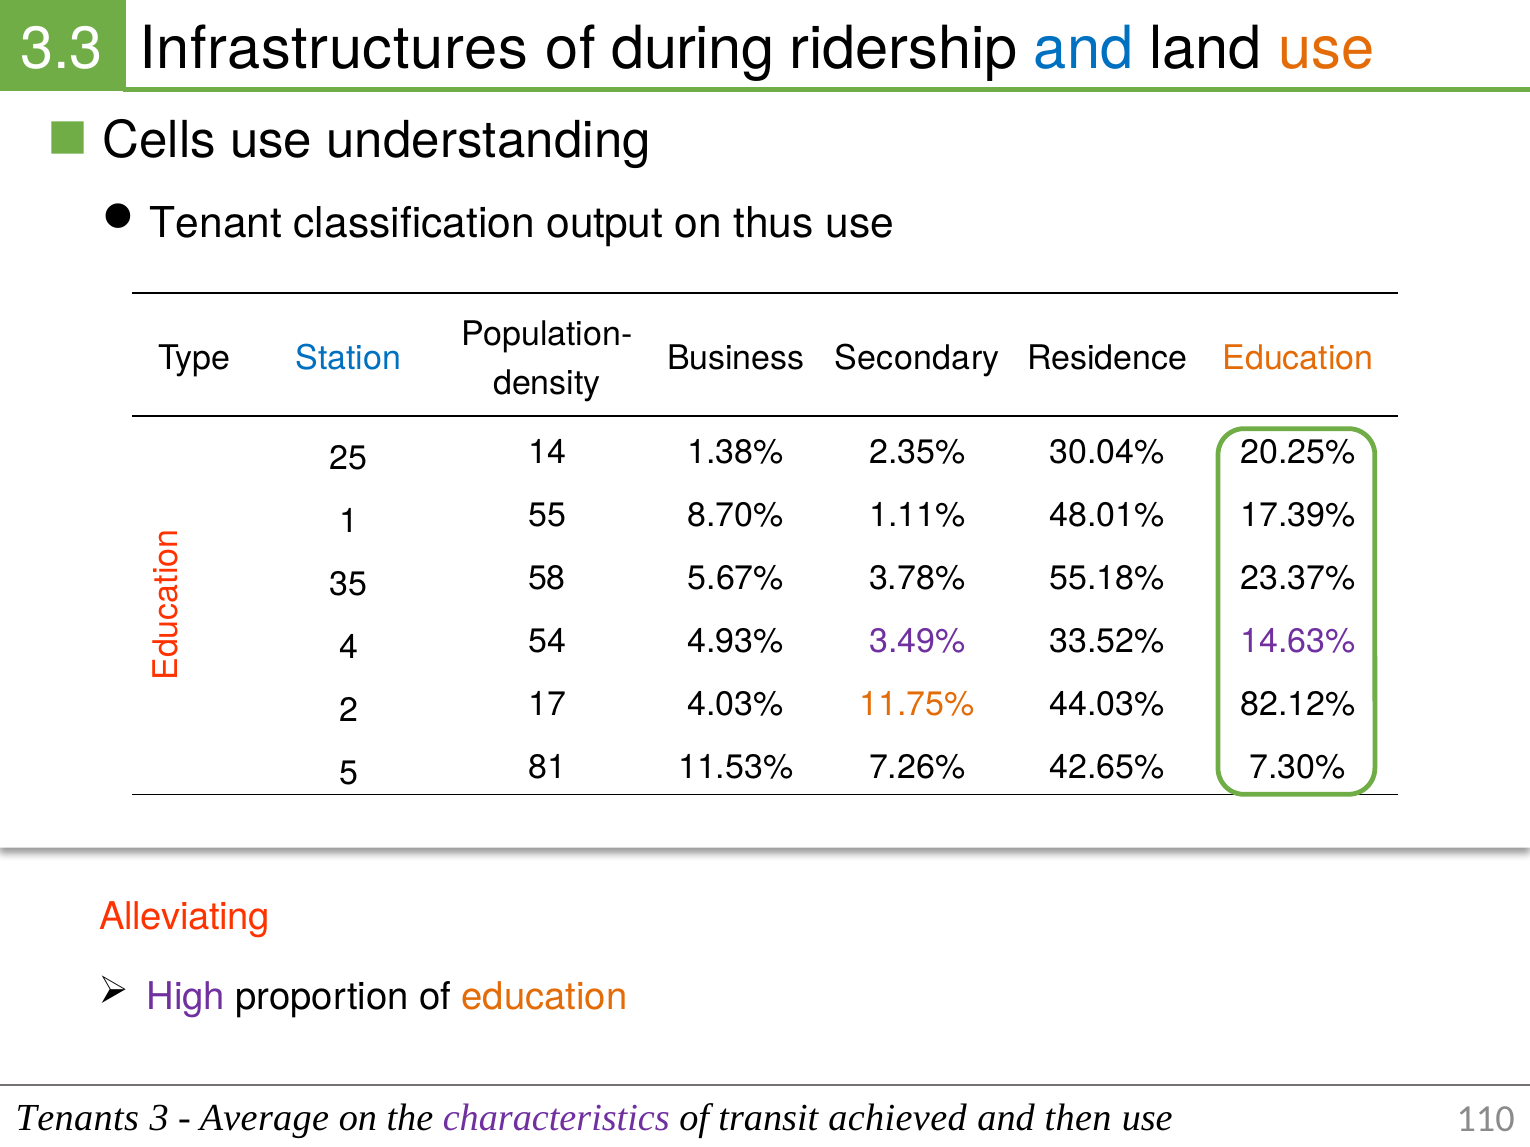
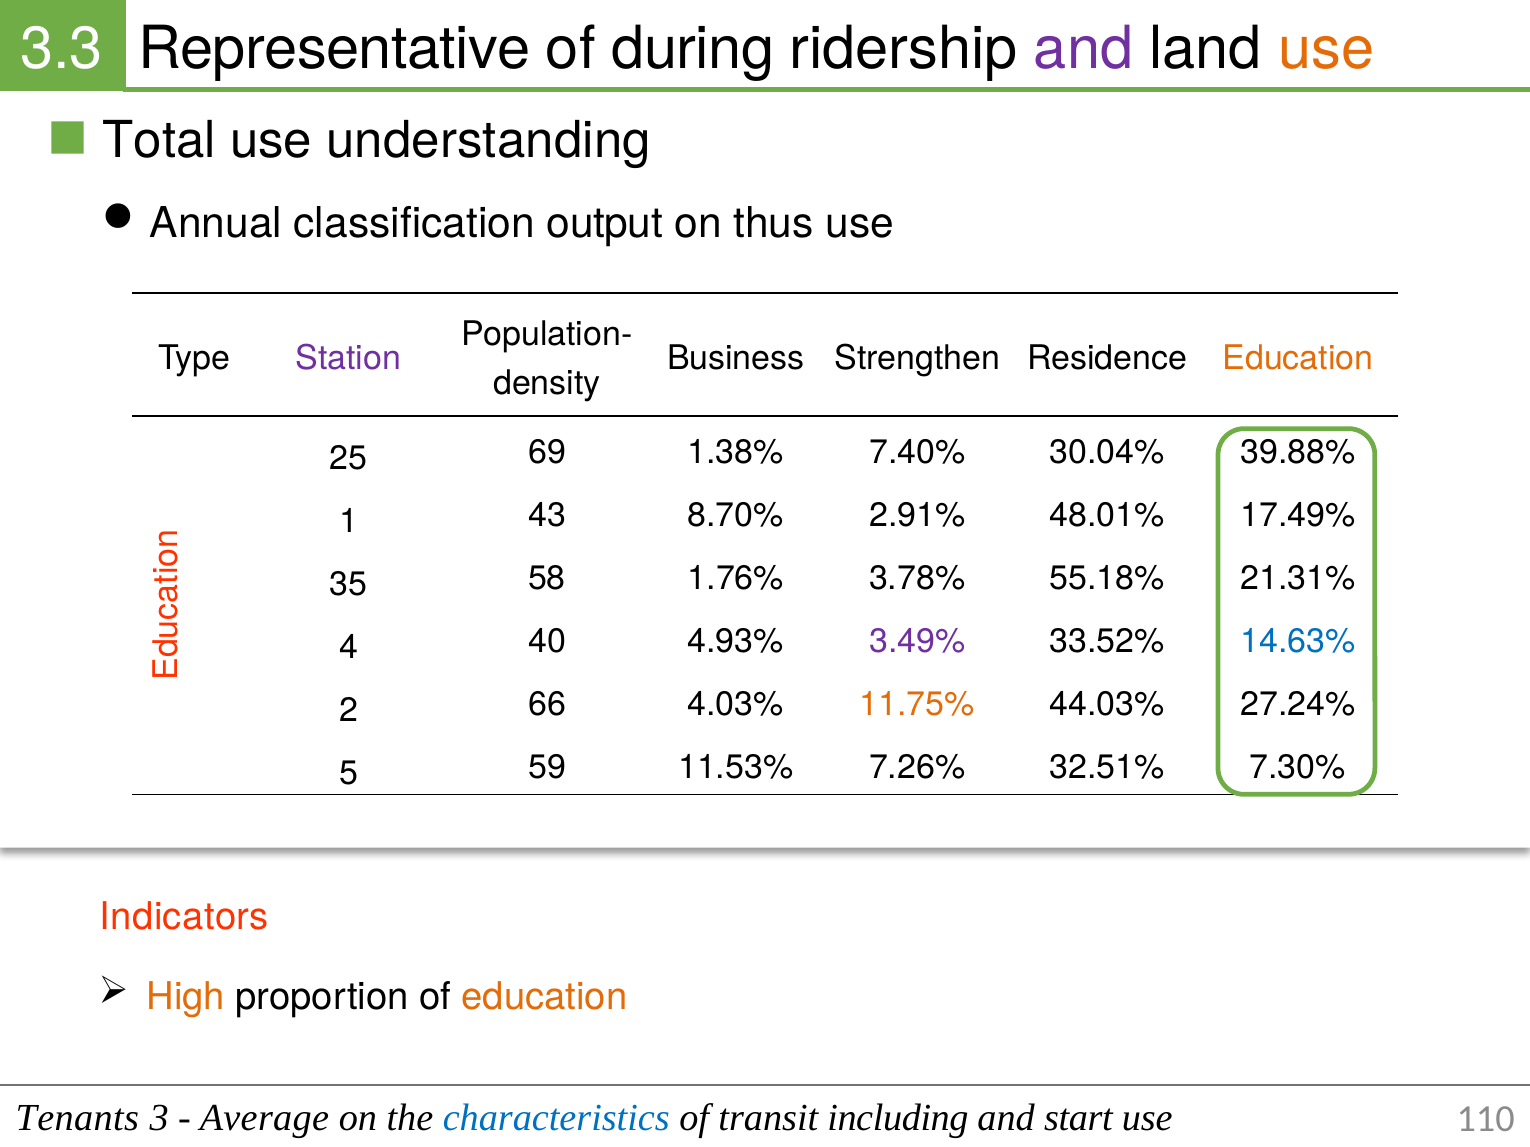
Infrastructures: Infrastructures -> Representative (334, 49)
and colour: blue -> purple (1084, 49)
Cells: Cells -> Total (159, 141)
Tenant: Tenant -> Annual (216, 224)
Station colour: blue -> purple (348, 359)
Secondary: Secondary -> Strengthen (917, 359)
14: 14 -> 69 (547, 452)
2.35%: 2.35% -> 7.40% (917, 452)
20.25%: 20.25% -> 39.88% (1298, 452)
55: 55 -> 43 (547, 515)
1.11%: 1.11% -> 2.91% (917, 515)
17.39%: 17.39% -> 17.49% (1298, 515)
5.67%: 5.67% -> 1.76% (736, 578)
23.37%: 23.37% -> 21.31% (1298, 578)
54: 54 -> 40 (547, 641)
14.63% colour: purple -> blue (1298, 641)
17: 17 -> 66 (547, 704)
82.12%: 82.12% -> 27.24% (1298, 704)
81: 81 -> 59 (547, 767)
42.65%: 42.65% -> 32.51% (1107, 767)
Alleviating: Alleviating -> Indicators (184, 917)
High colour: purple -> orange (186, 997)
characteristics colour: purple -> blue (556, 1119)
achieved: achieved -> including (898, 1119)
then: then -> start (1078, 1119)
